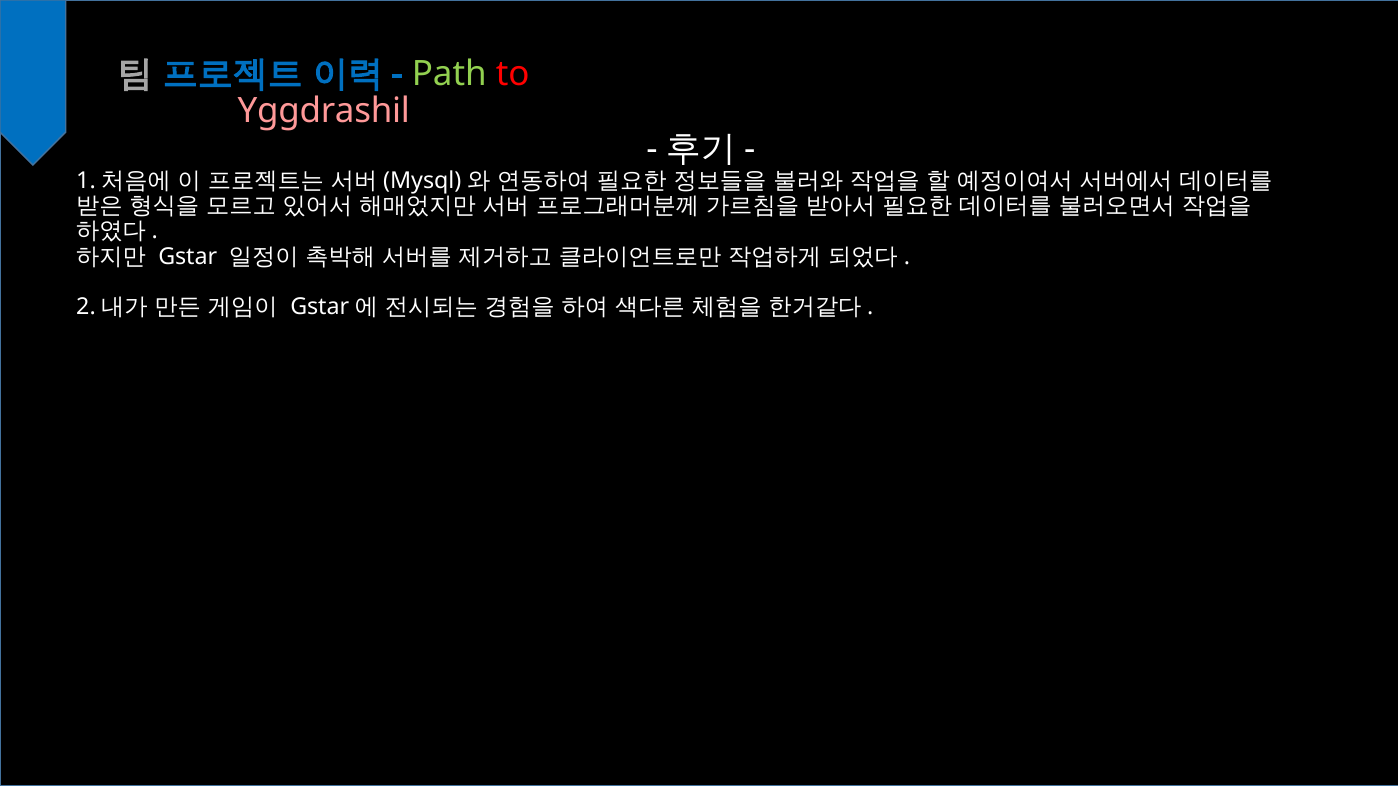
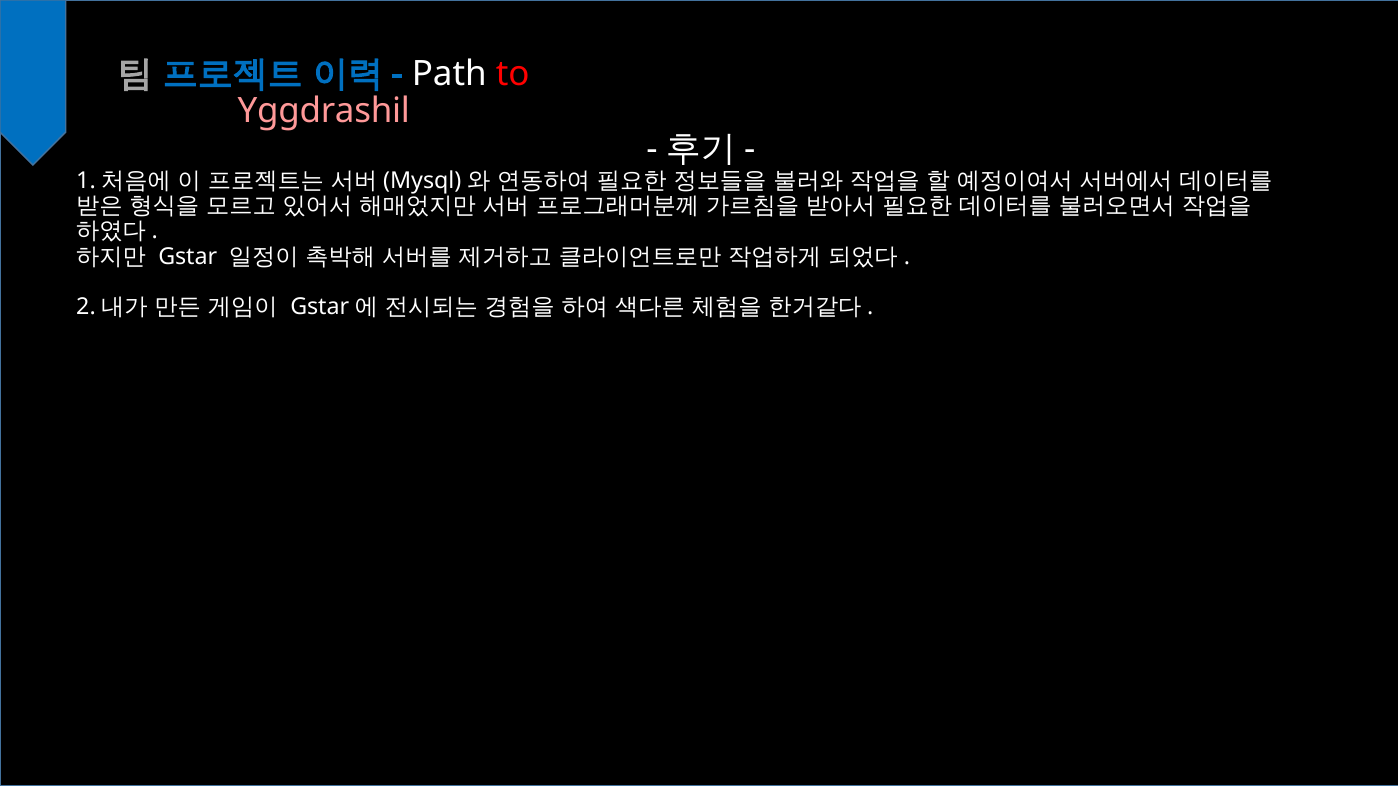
Path colour: light green -> white (449, 74)
